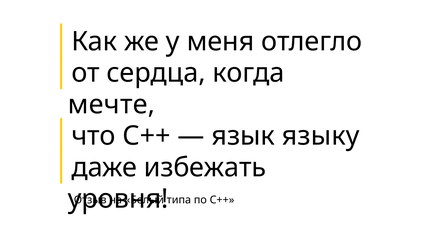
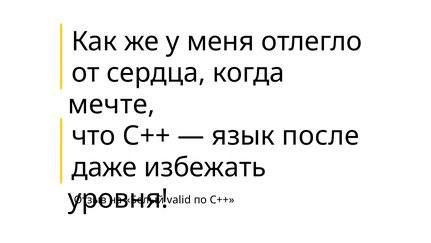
языку: языку -> после (321, 136)
типа: типа -> valid (179, 199)
